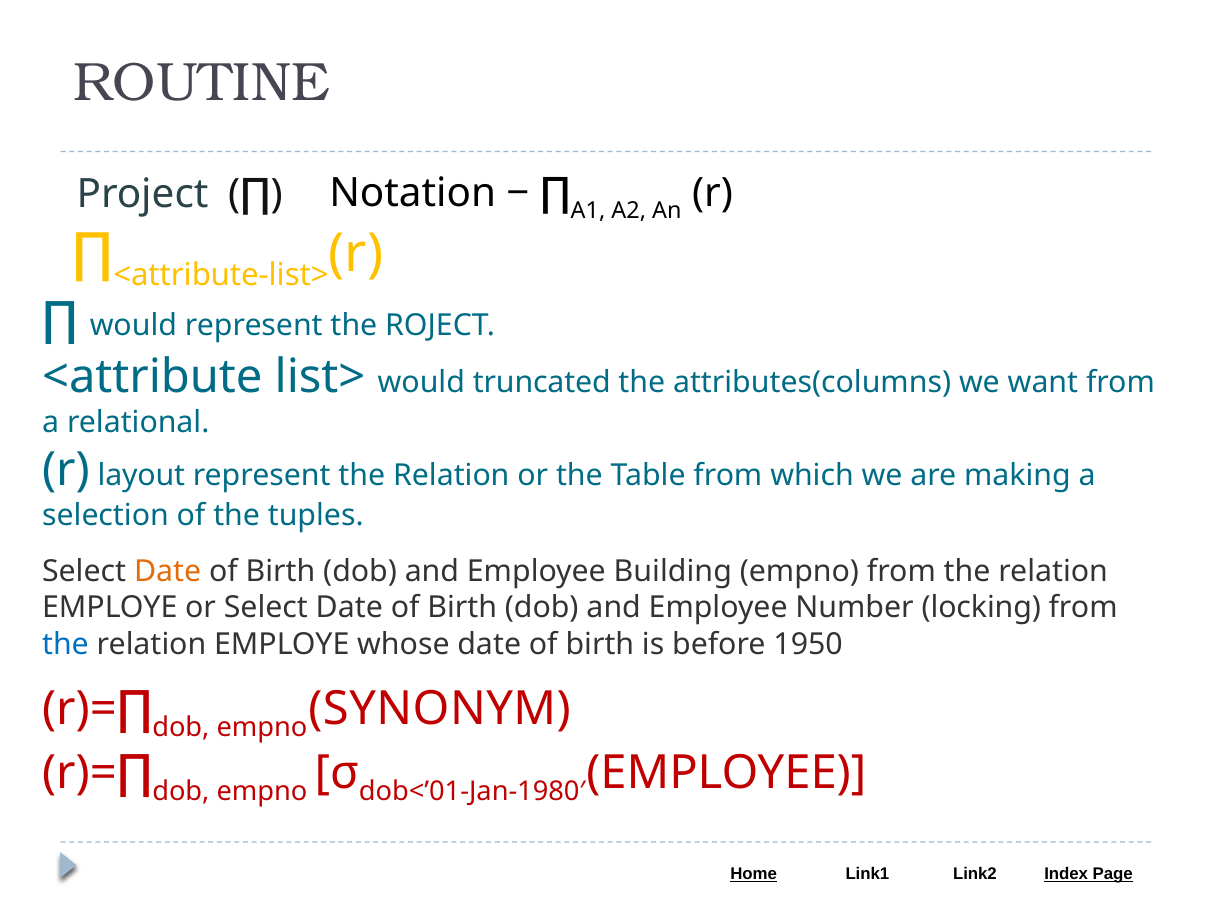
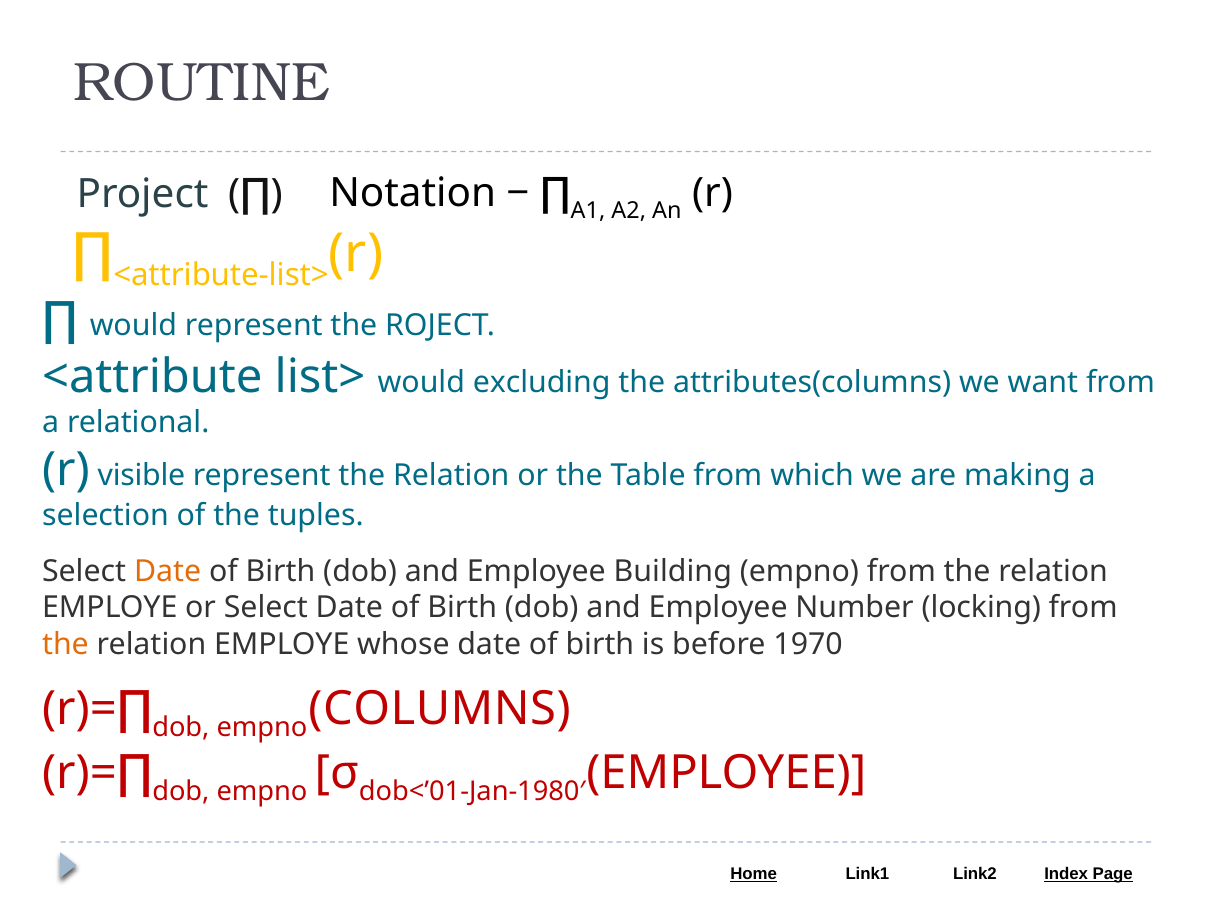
truncated: truncated -> excluding (542, 382)
layout: layout -> visible (141, 475)
the colour: blue -> orange (66, 644)
1950: 1950 -> 1970 (808, 644)
SYNONYM: SYNONYM -> COLUMNS (440, 709)
